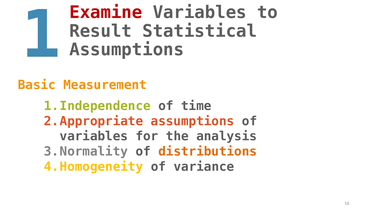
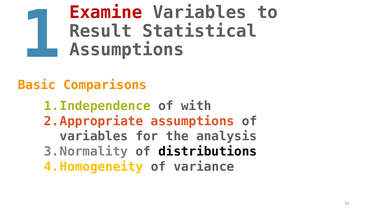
Measurement: Measurement -> Comparisons (105, 85)
time: time -> with (196, 106)
distributions colour: orange -> black (208, 151)
